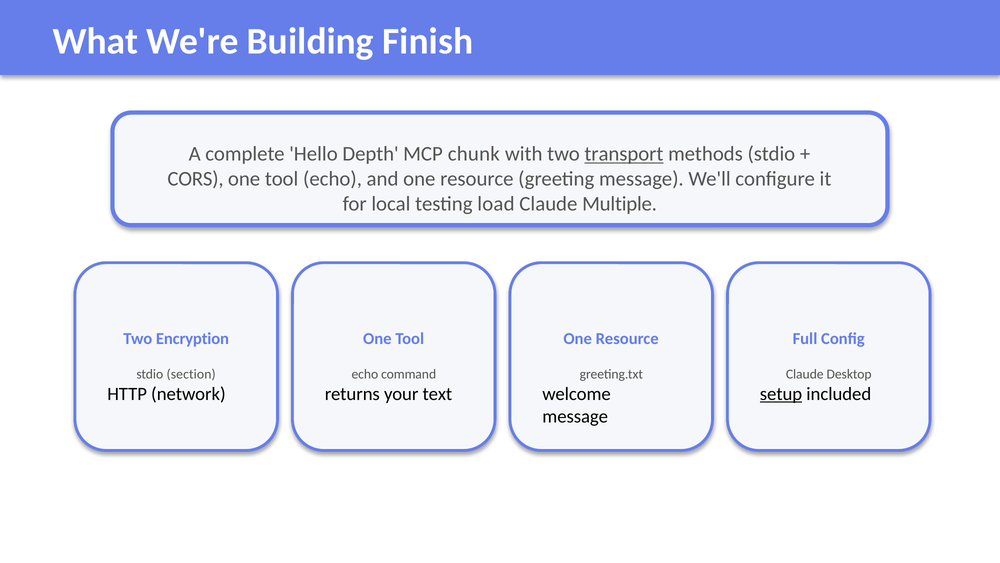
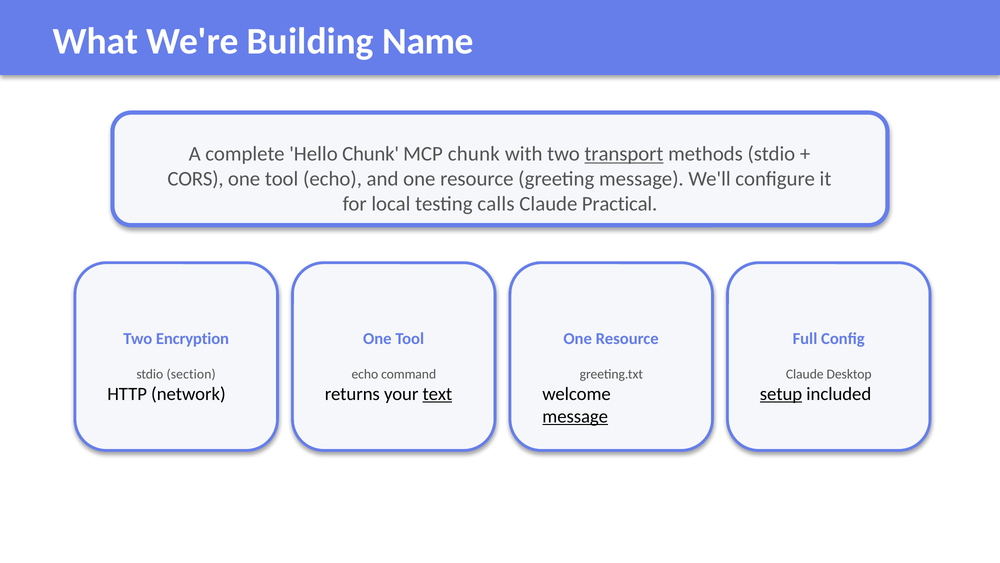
Finish: Finish -> Name (428, 41)
Hello Depth: Depth -> Chunk (371, 154)
load: load -> calls (496, 204)
Multiple: Multiple -> Practical (620, 204)
text underline: none -> present (437, 394)
message underline: none -> present (575, 416)
